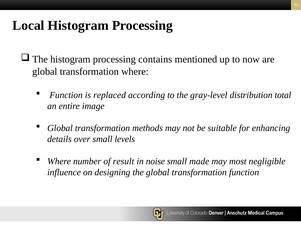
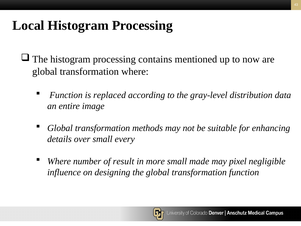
total: total -> data (283, 95)
levels: levels -> every (125, 139)
noise: noise -> more (155, 161)
most: most -> pixel (238, 161)
